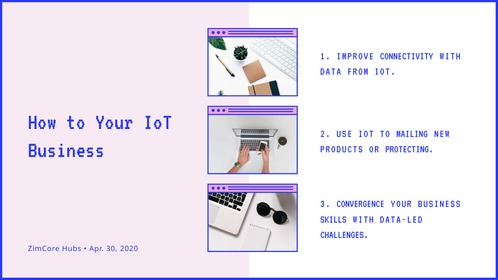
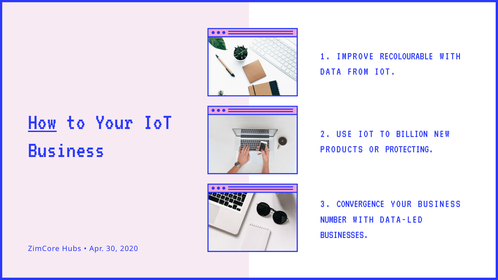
CONNECTIVITY: CONNECTIVITY -> RECOLOURABLE (407, 56)
How underline: none -> present (42, 121)
MAILING: MAILING -> BILLION (412, 134)
SKILLS: SKILLS -> NUMBER (333, 219)
CHALLENGES: CHALLENGES -> BUSINESSES (344, 235)
